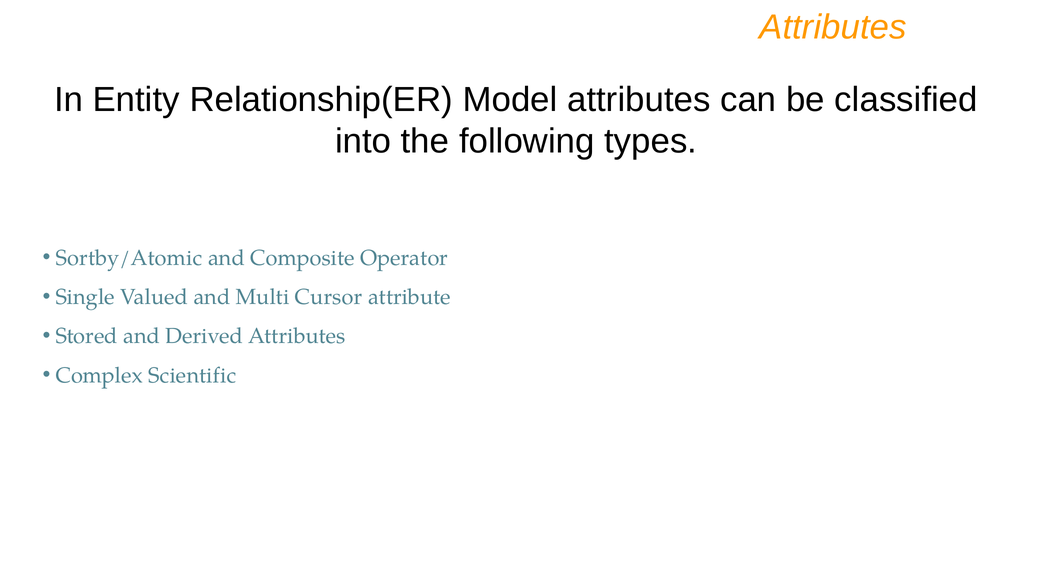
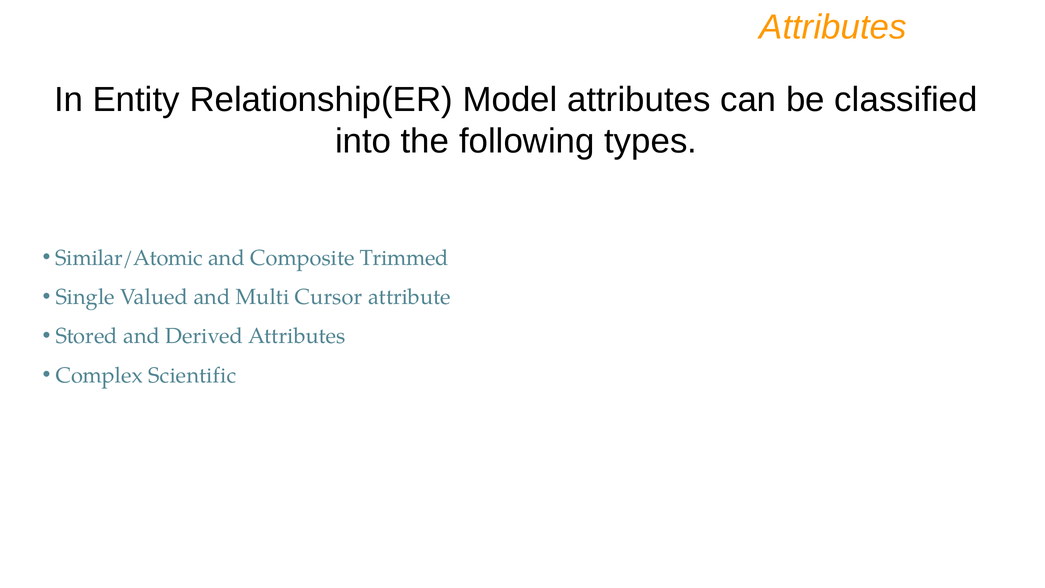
Sortby/Atomic: Sortby/Atomic -> Similar/Atomic (129, 258)
Operator: Operator -> Trimmed (404, 258)
